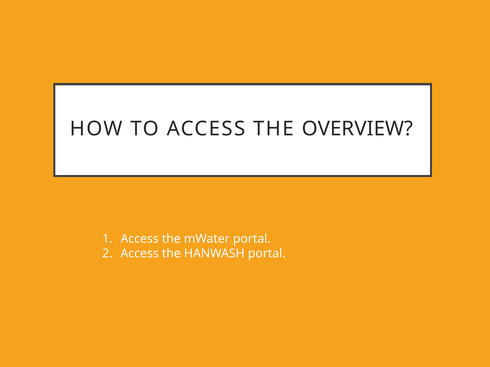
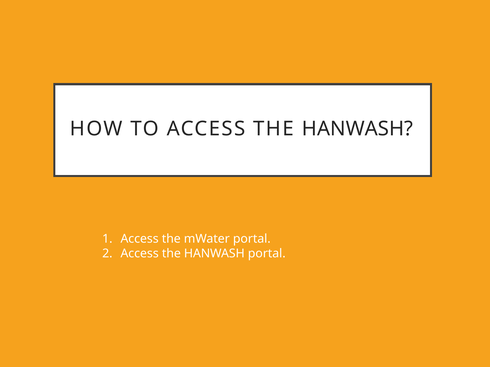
TO ACCESS THE OVERVIEW: OVERVIEW -> HANWASH (357, 129)
